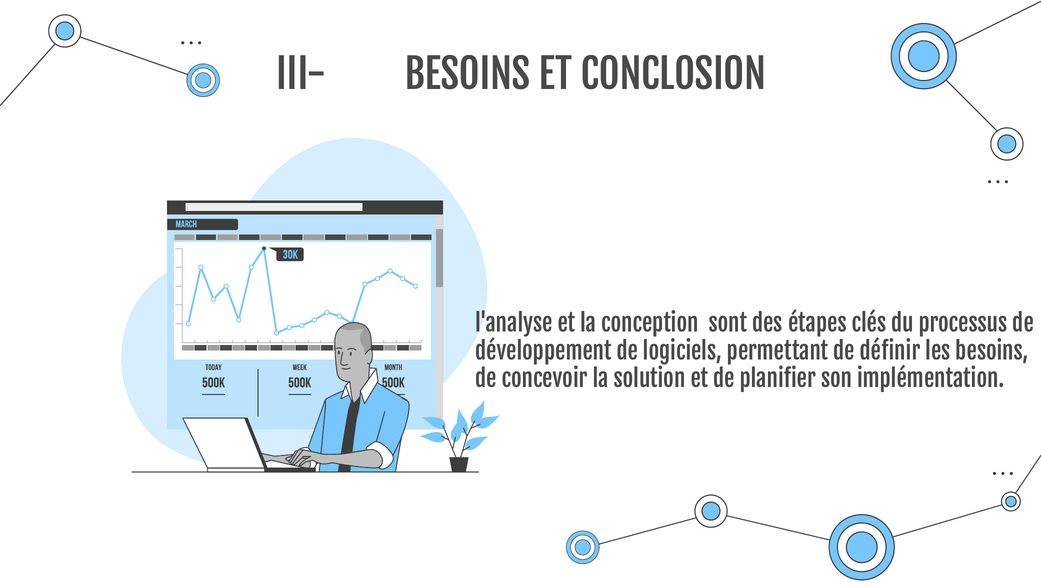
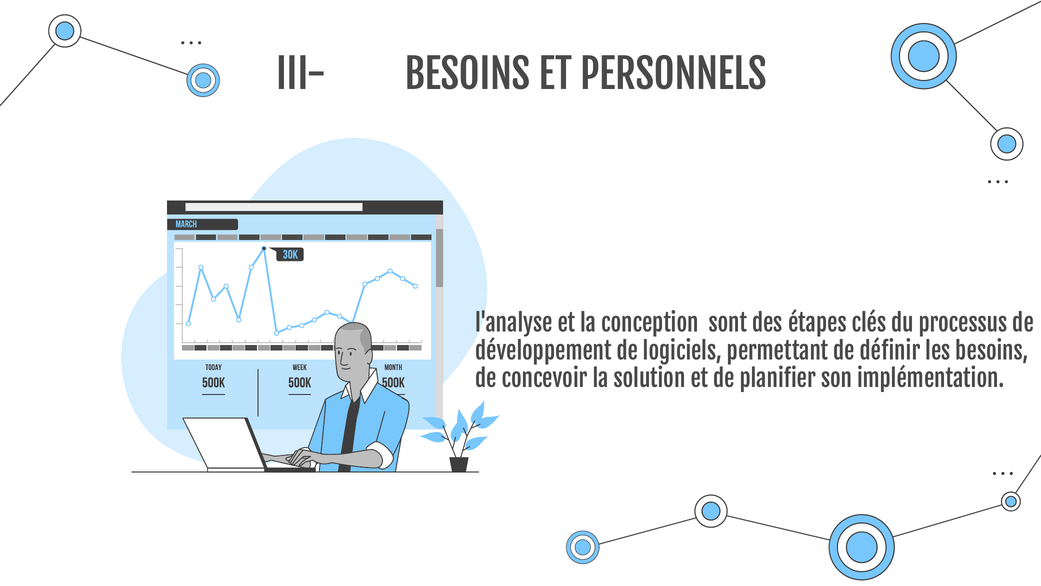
CONCLOSION: CONCLOSION -> PERSONNELS (674, 76)
